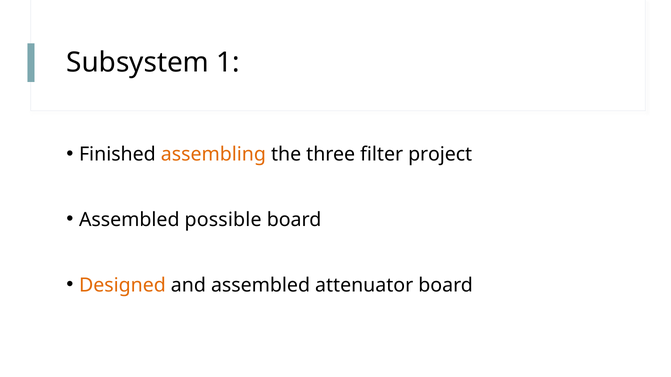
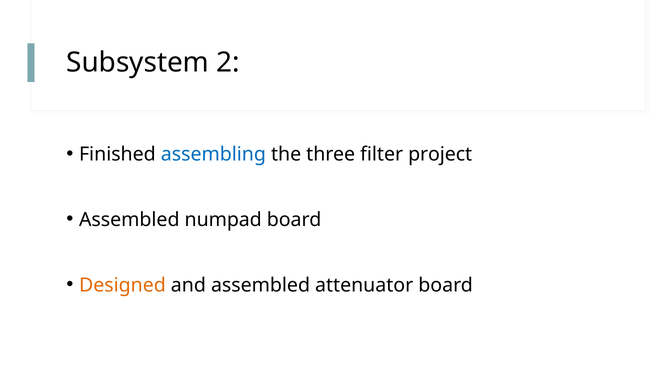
1: 1 -> 2 (228, 62)
assembling colour: orange -> blue (213, 154)
possible: possible -> numpad (223, 220)
